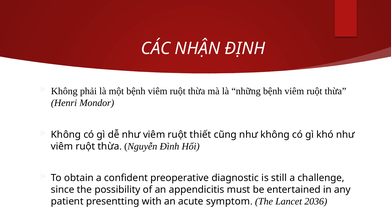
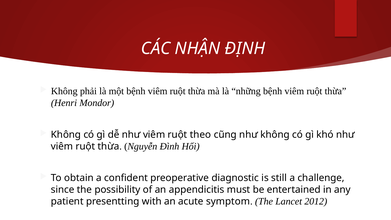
thiết: thiết -> theo (201, 135)
2036: 2036 -> 2012 (316, 201)
